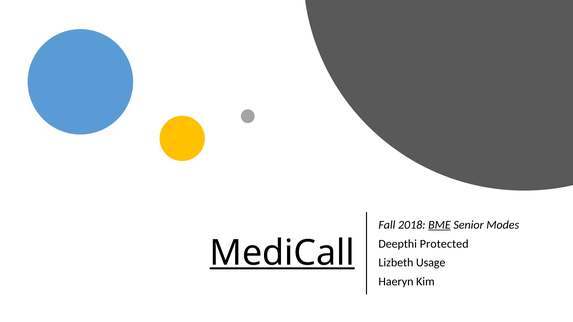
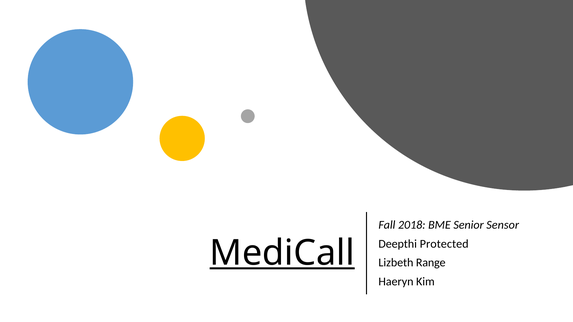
BME underline: present -> none (439, 225)
Modes: Modes -> Sensor (503, 225)
Usage: Usage -> Range (431, 263)
